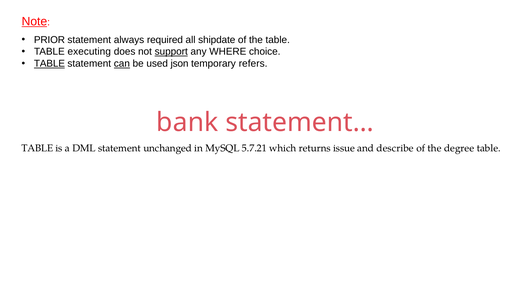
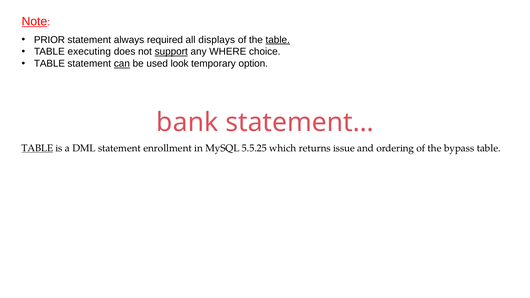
shipdate: shipdate -> displays (217, 40)
table underline: none -> present (278, 40)
TABLE underline: present -> none (49, 64)
json: json -> look (180, 64)
refers: refers -> option (253, 64)
TABLE underline: none -> present (37, 148)
unchanged: unchanged -> enrollment (168, 148)
5.7.21: 5.7.21 -> 5.5.25 (254, 148)
describe: describe -> ordering (395, 148)
degree: degree -> bypass (459, 148)
